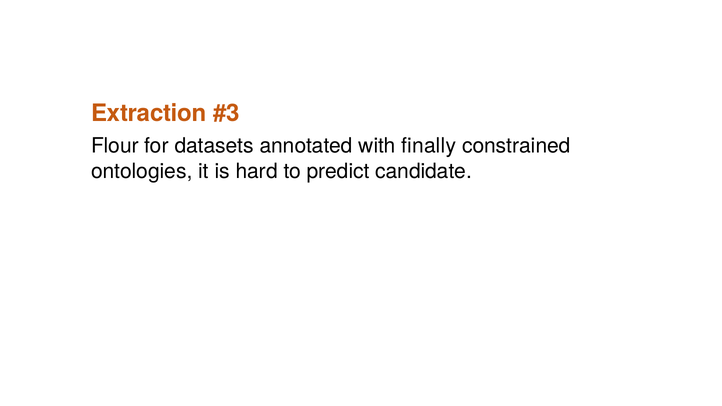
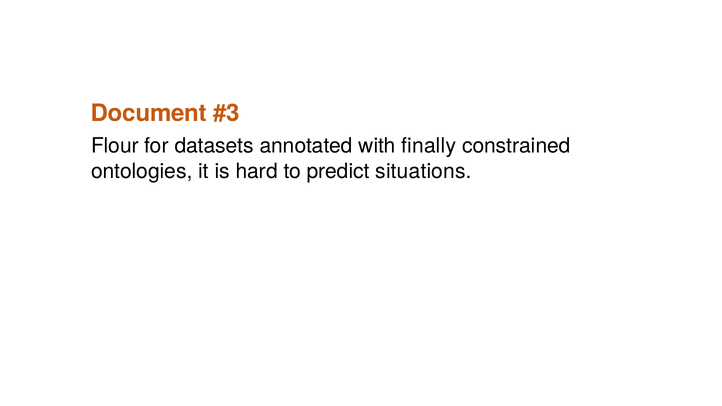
Extraction: Extraction -> Document (149, 113)
candidate: candidate -> situations (424, 171)
